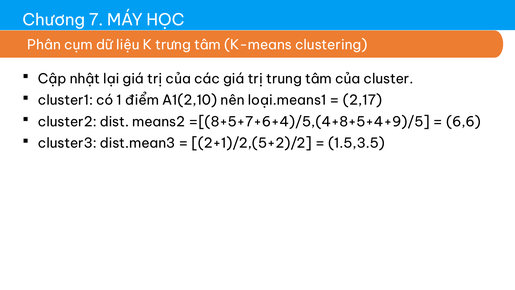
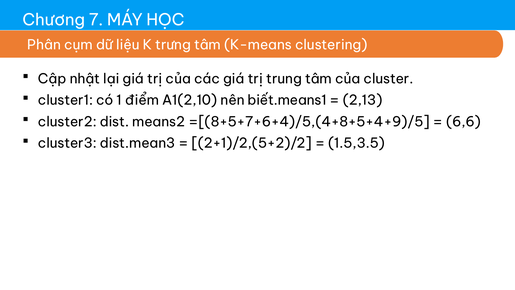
loại.means1: loại.means1 -> biết.means1 (287, 100)
2,17: 2,17 -> 2,13 (363, 100)
